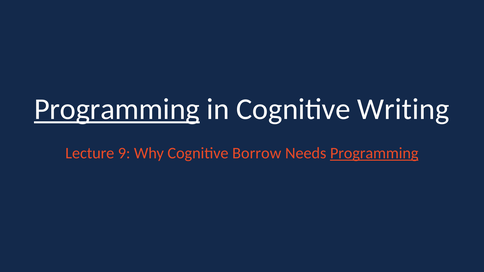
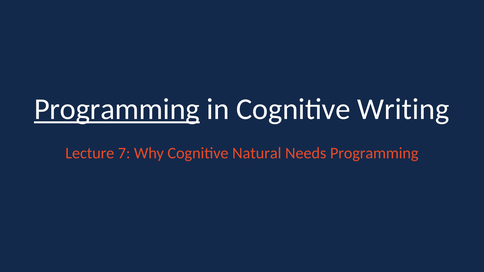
9: 9 -> 7 (124, 153)
Borrow: Borrow -> Natural (257, 153)
Programming underline: present -> none (374, 153)
